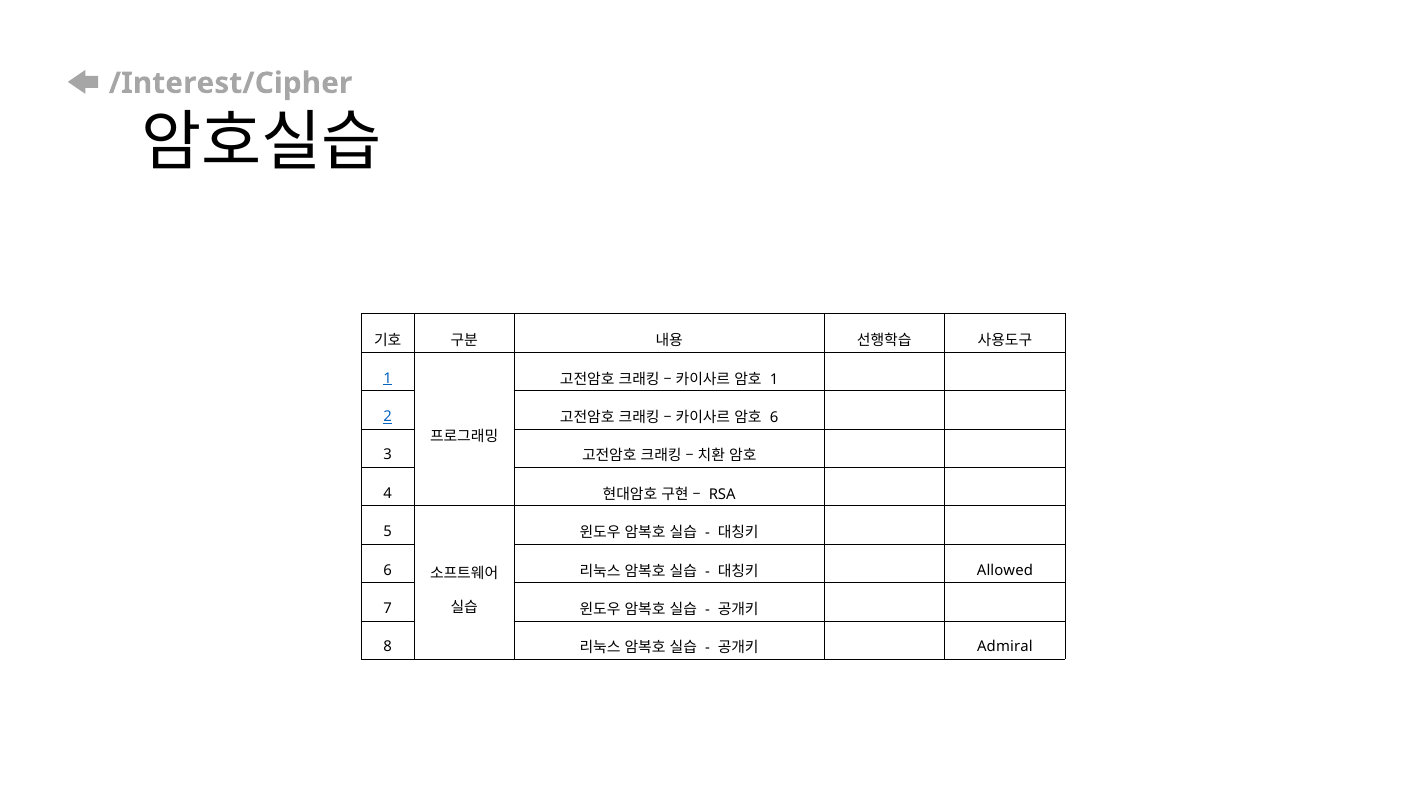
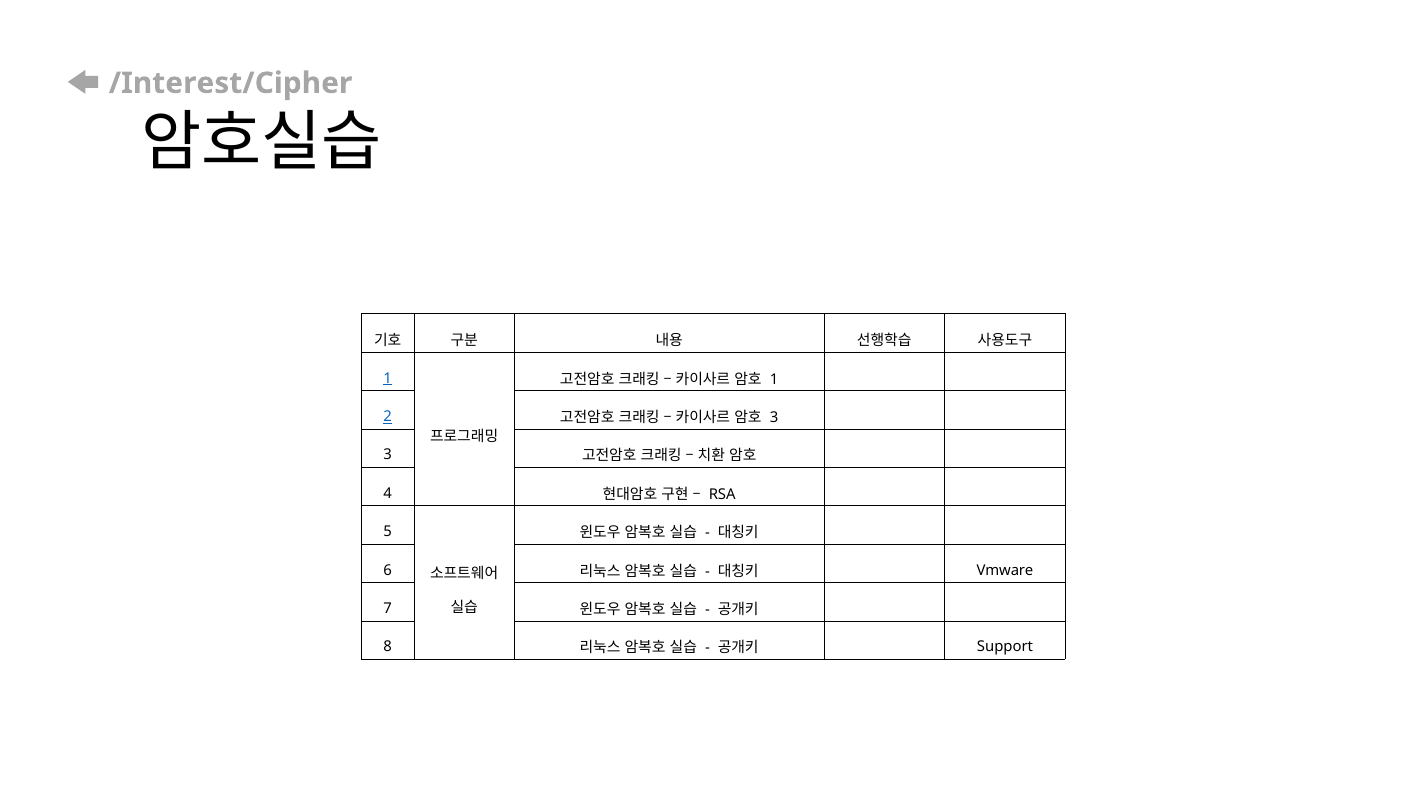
6: 6 -> 3 (774, 417)
Allowed: Allowed -> Vmware (1005, 570)
Admiral: Admiral -> Support (1005, 647)
